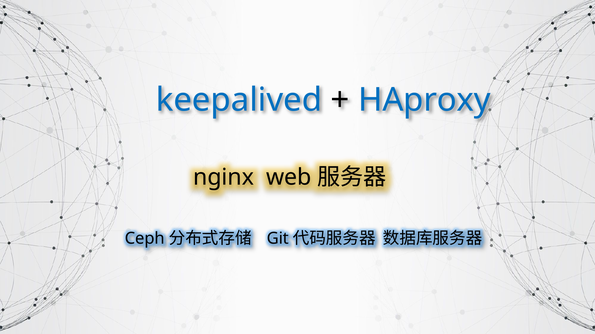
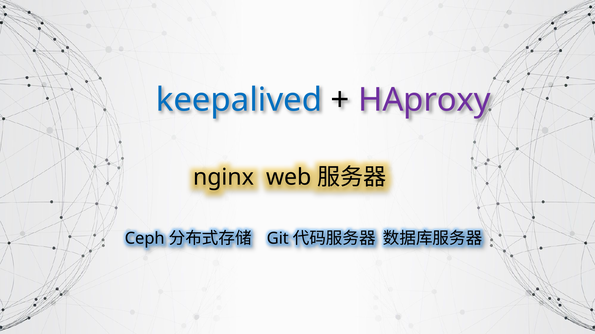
HAproxy colour: blue -> purple (424, 100)
